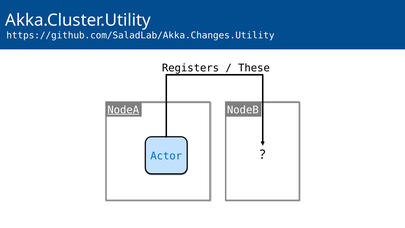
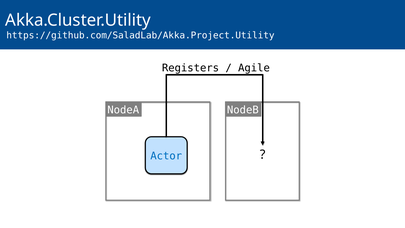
https://github.com/SaladLab/Akka.Changes.Utility: https://github.com/SaladLab/Akka.Changes.Utility -> https://github.com/SaladLab/Akka.Project.Utility (140, 35)
These: These -> Agile (254, 68)
NodeA underline: present -> none (123, 110)
